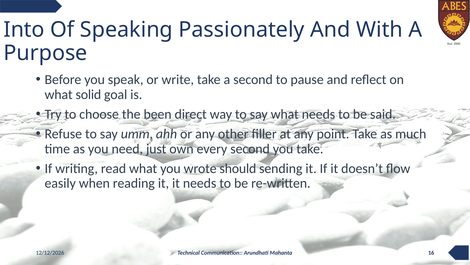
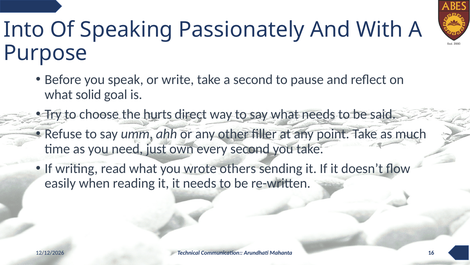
been: been -> hurts (158, 114)
should: should -> others (238, 168)
